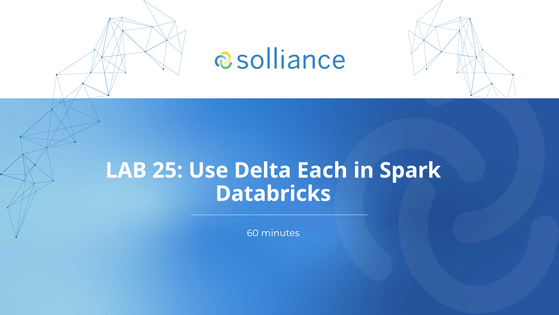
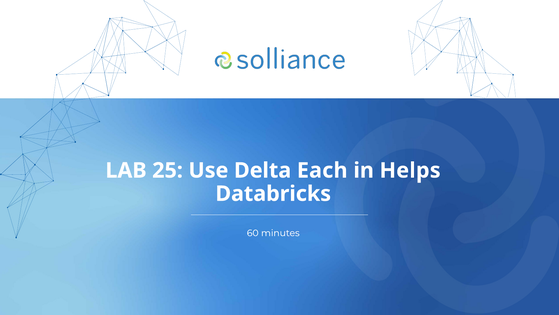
Spark: Spark -> Helps (410, 170)
